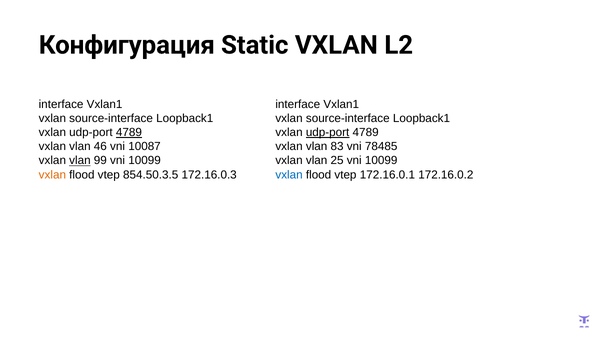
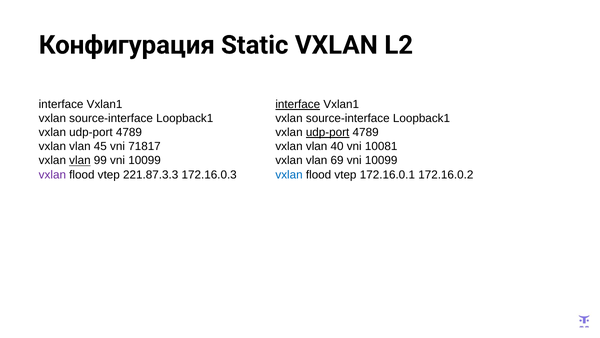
interface underline: none -> present (298, 104)
4789 underline: present -> none (129, 132)
46: 46 -> 45 (100, 146)
10087: 10087 -> 71817 (145, 146)
83: 83 -> 40 (337, 146)
78485: 78485 -> 10081 (381, 146)
25: 25 -> 69 (337, 160)
vxlan colour: orange -> purple (52, 174)
854.50.3.5: 854.50.3.5 -> 221.87.3.3 (151, 174)
